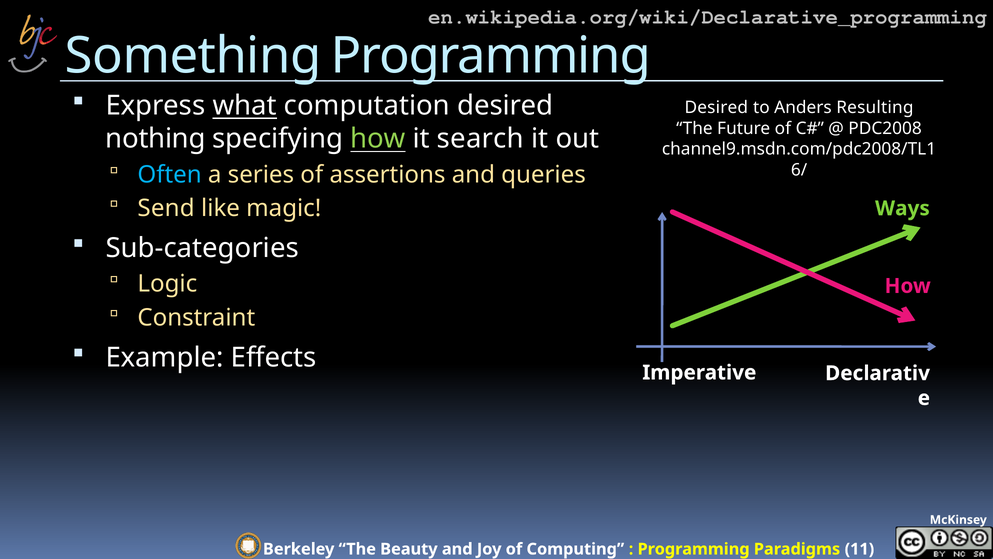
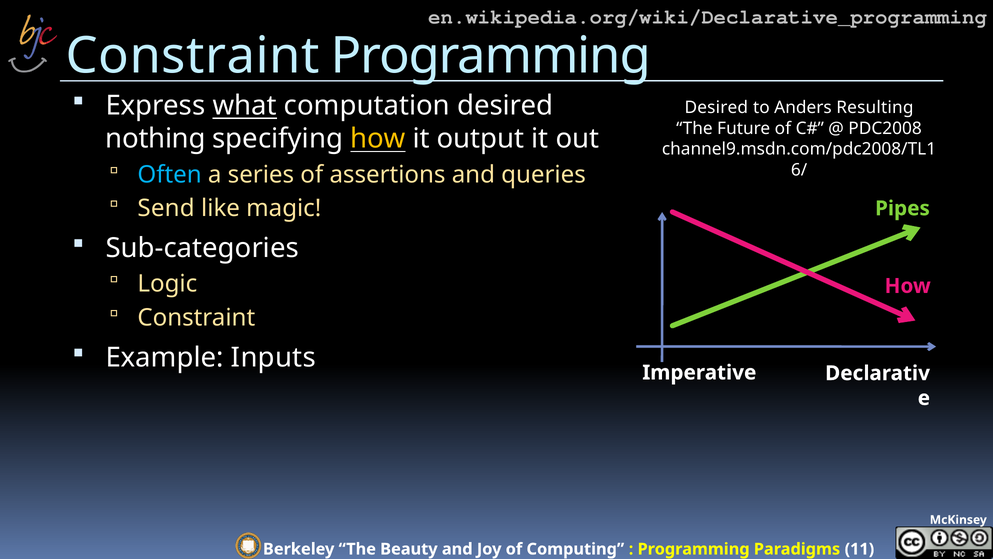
Something: Something -> Constraint (193, 56)
how colour: light green -> yellow (378, 139)
search: search -> output (481, 139)
Ways: Ways -> Pipes (902, 208)
Effects: Effects -> Inputs (273, 358)
